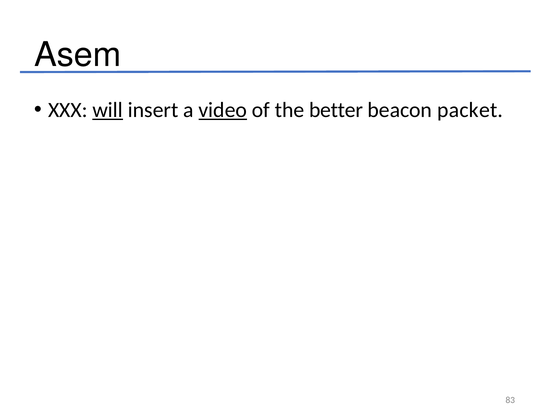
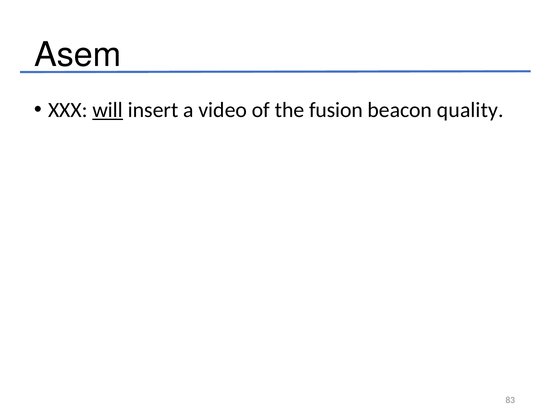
video underline: present -> none (223, 110)
better: better -> fusion (336, 110)
packet: packet -> quality (470, 110)
